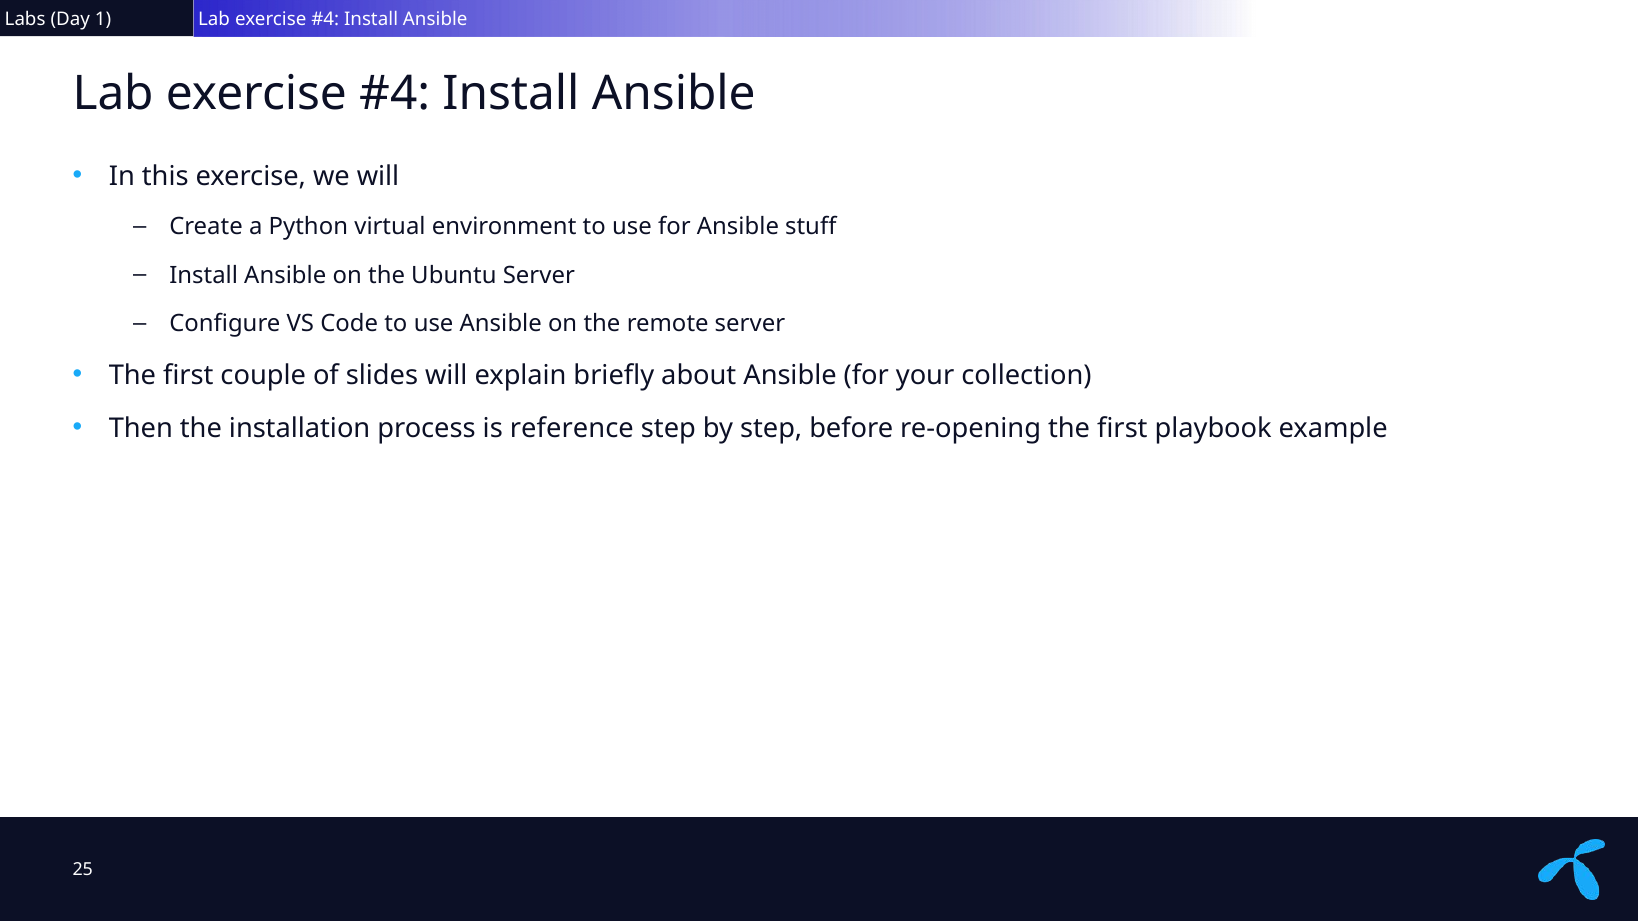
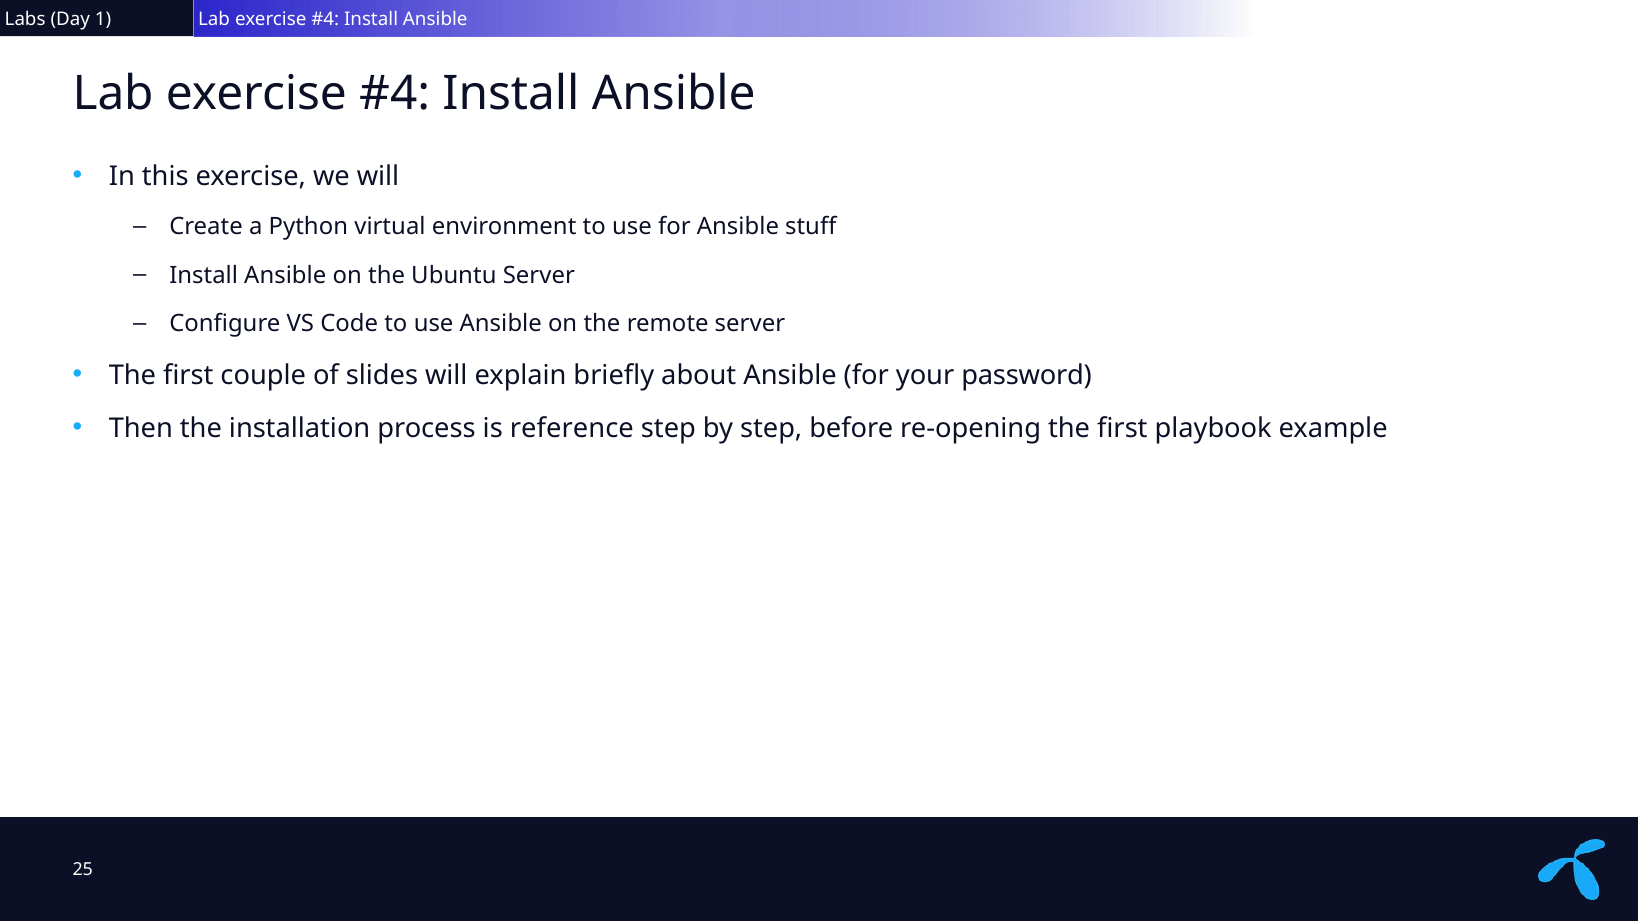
collection: collection -> password (1027, 375)
